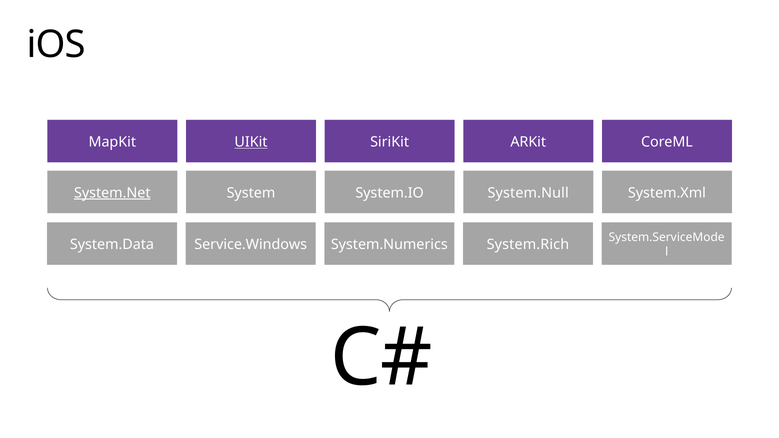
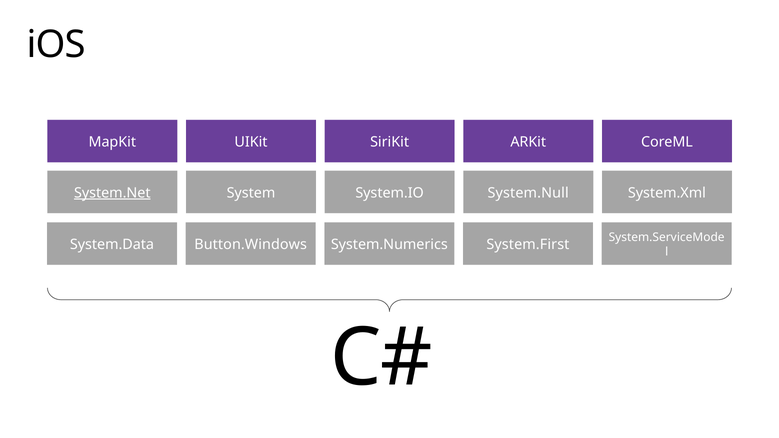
UIKit underline: present -> none (251, 142)
Service.Windows: Service.Windows -> Button.Windows (251, 245)
System.Rich: System.Rich -> System.First (528, 245)
